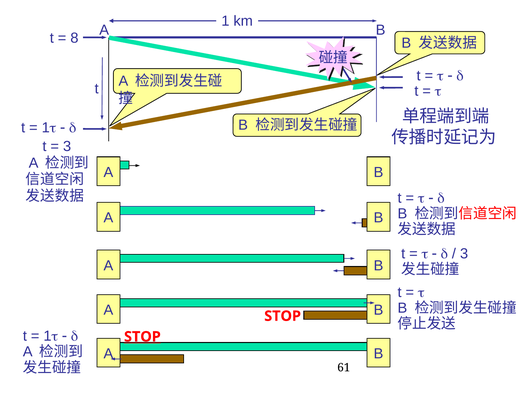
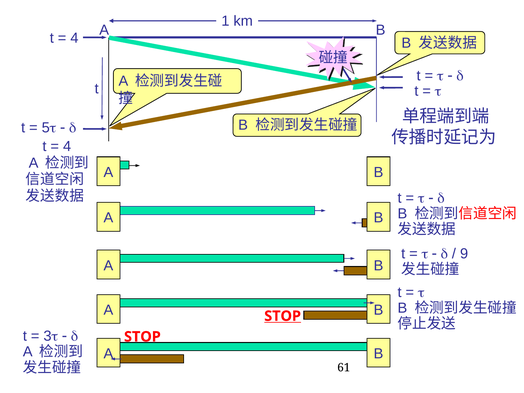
8: 8 -> 4 (74, 38)
1: 1 -> 5 (46, 128)
3: 3 -> 4 (67, 146)
3: 3 -> 9 (464, 254)
STOP underline: none -> present (283, 316)
1: 1 -> 3 (48, 336)
STOP underline: present -> none (142, 337)
